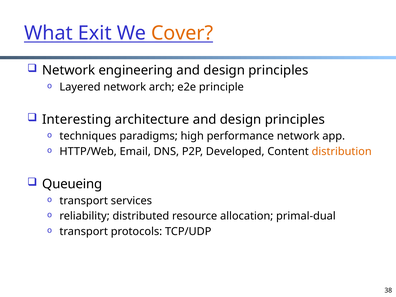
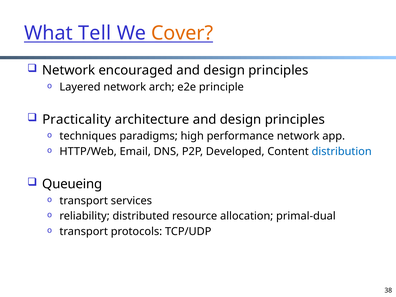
Exit: Exit -> Tell (95, 33)
engineering: engineering -> encouraged (136, 70)
Interesting: Interesting -> Practicality (77, 120)
distribution colour: orange -> blue (342, 152)
